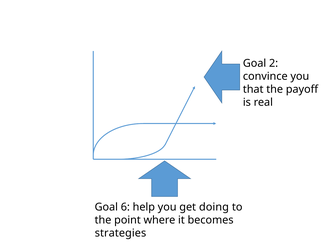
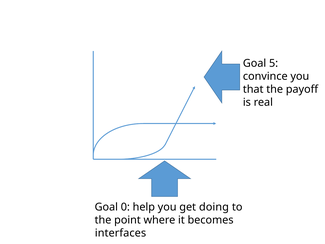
2: 2 -> 5 (274, 63)
6: 6 -> 0 (125, 207)
strategies: strategies -> interfaces (121, 233)
